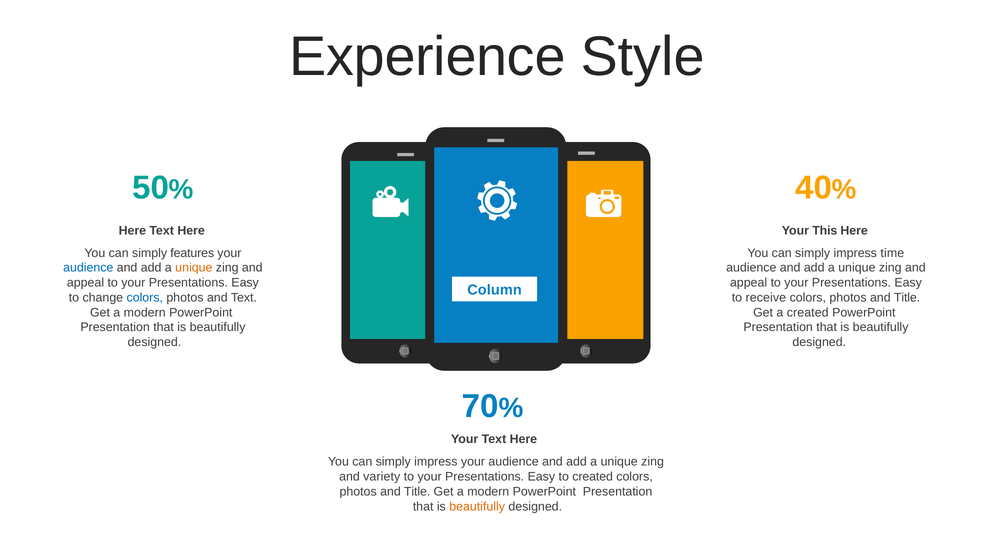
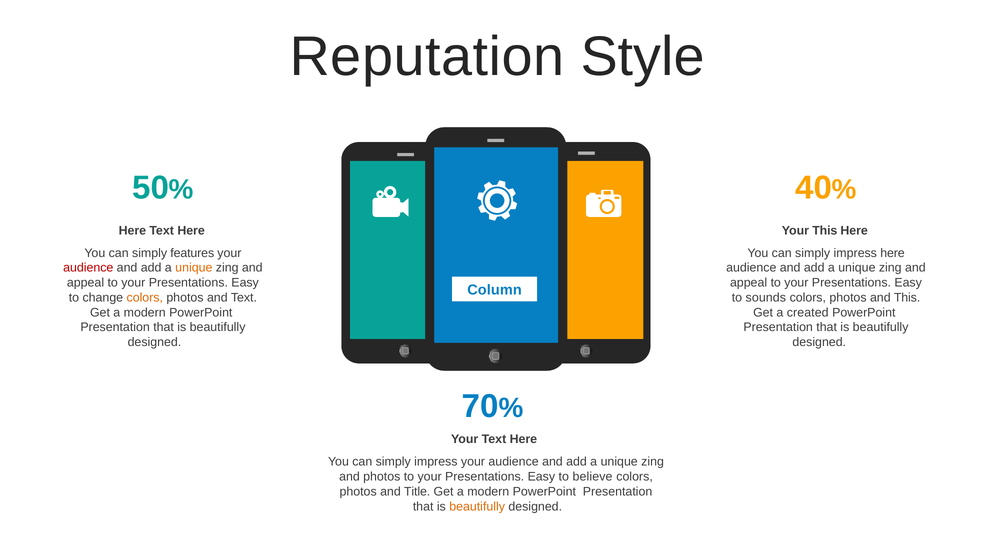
Experience: Experience -> Reputation (427, 57)
impress time: time -> here (892, 253)
audience colour: blue -> red (88, 268)
colors colour: blue -> orange (145, 298)
receive: receive -> sounds (766, 298)
Title: Title -> This (907, 298)
and variety: variety -> photos (382, 477)
to created: created -> believe (593, 477)
